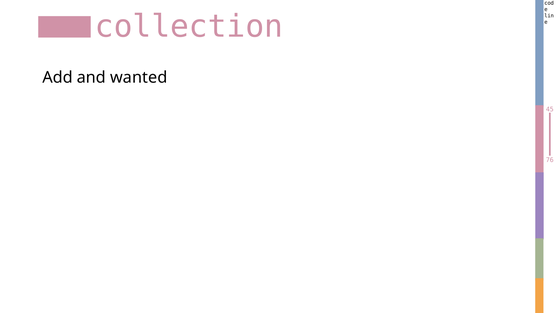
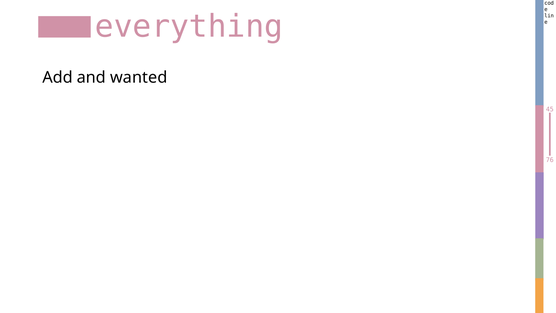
collection: collection -> everything (189, 27)
